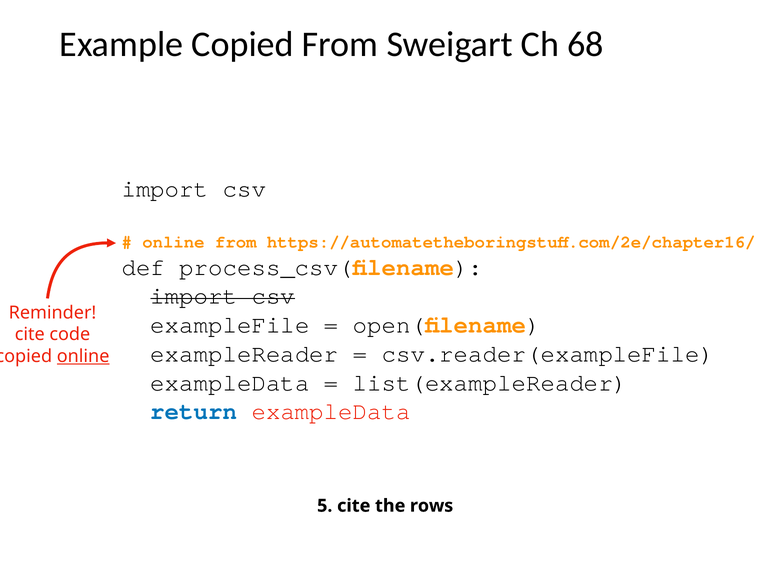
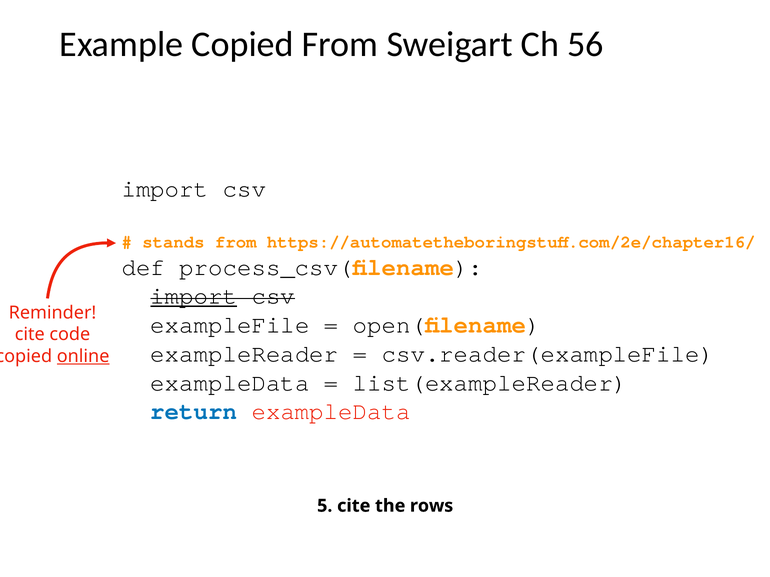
68: 68 -> 56 (585, 44)
online: online -> stands (173, 242)
import underline: none -> present (194, 296)
